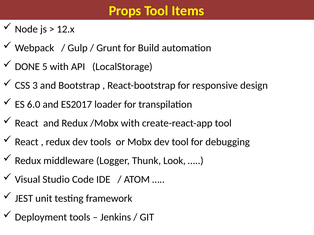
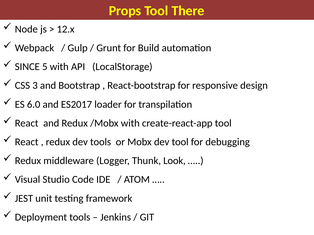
Items: Items -> There (188, 11)
DONE: DONE -> SINCE (27, 67)
